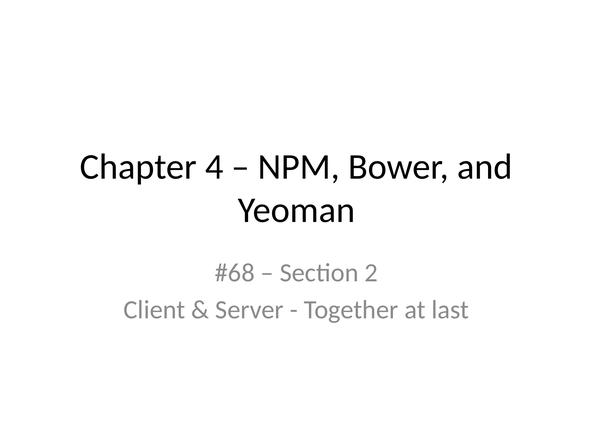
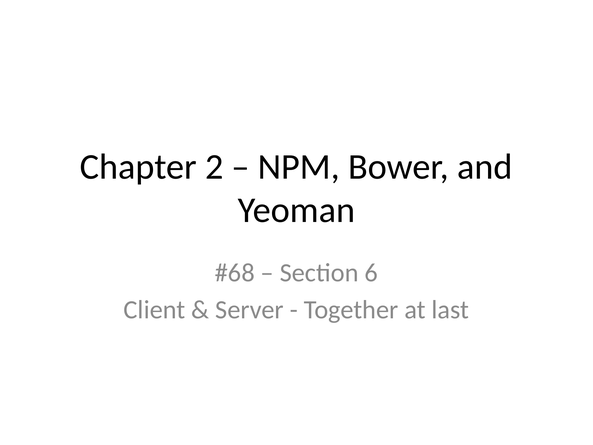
4: 4 -> 2 (214, 167)
2: 2 -> 6 (371, 273)
